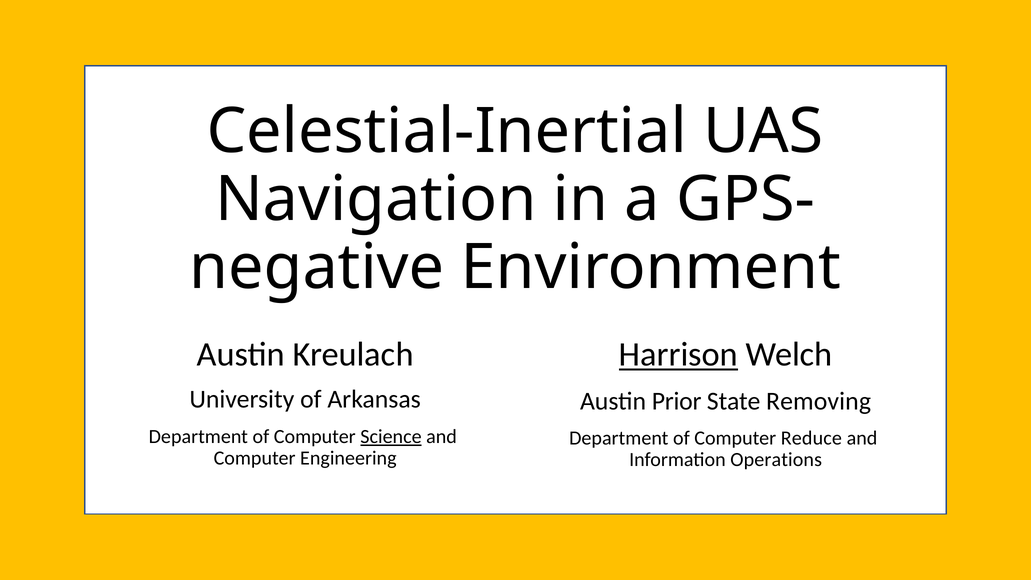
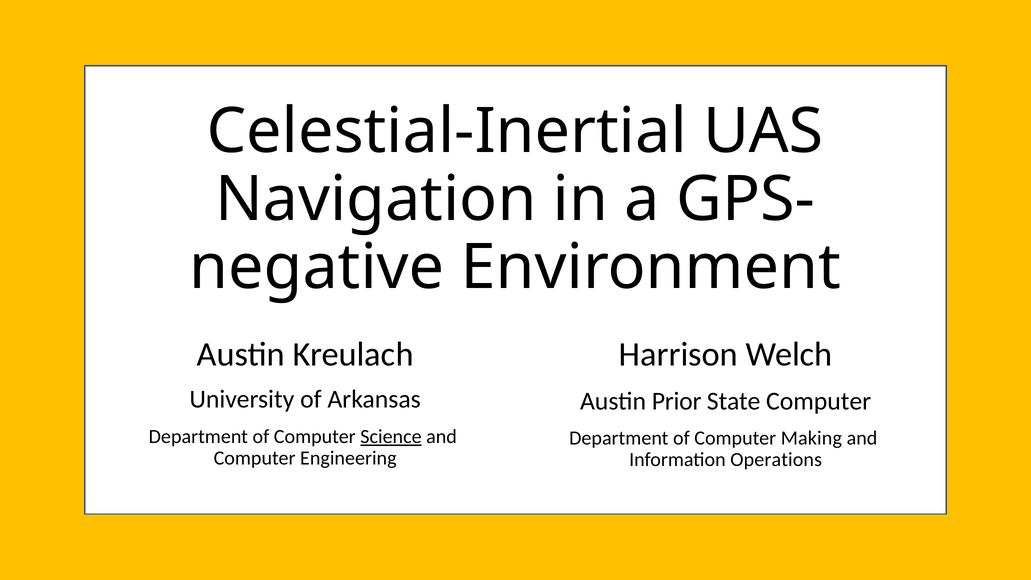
Harrison underline: present -> none (678, 355)
State Removing: Removing -> Computer (819, 401)
Reduce: Reduce -> Making (811, 438)
